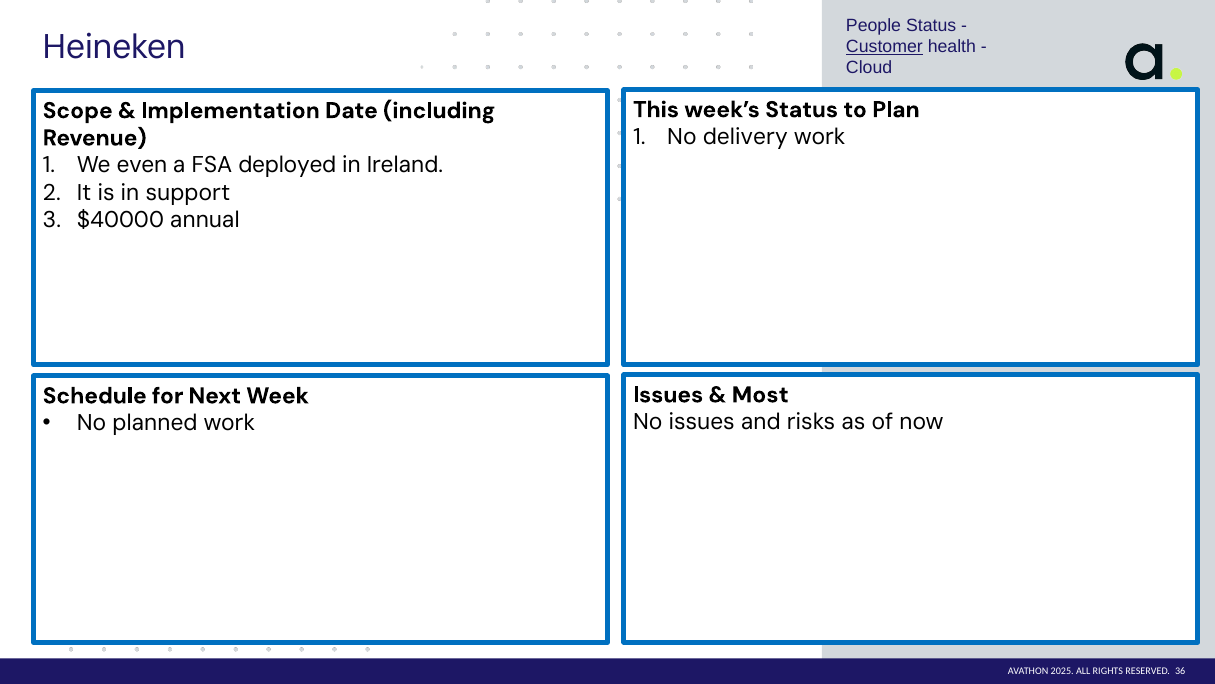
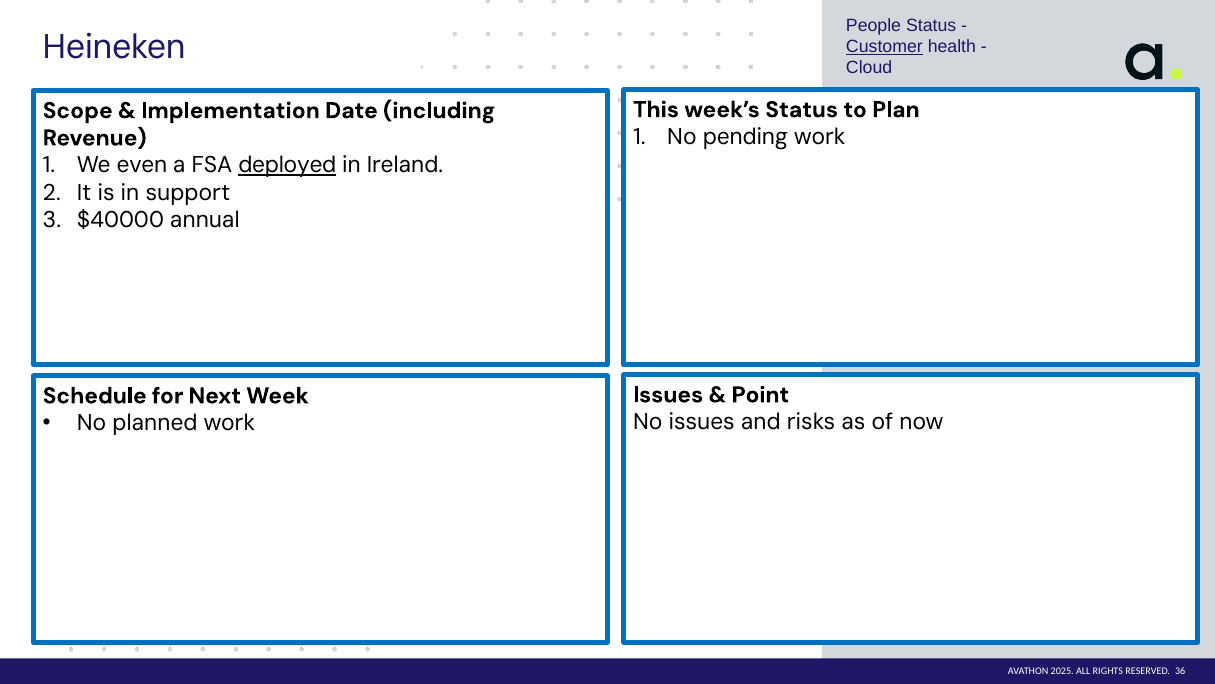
delivery: delivery -> pending (745, 137)
deployed underline: none -> present (287, 165)
Most: Most -> Point (760, 394)
